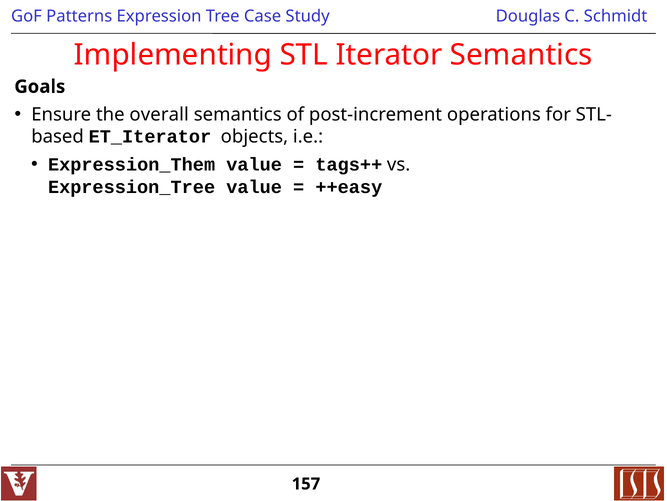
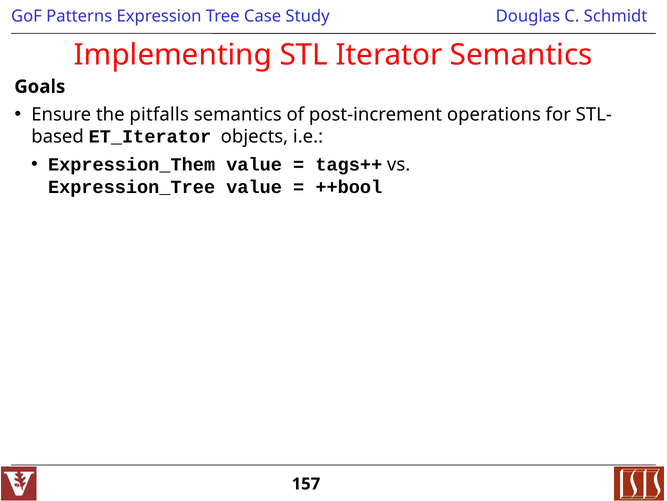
overall: overall -> pitfalls (159, 114)
++easy: ++easy -> ++bool (349, 187)
